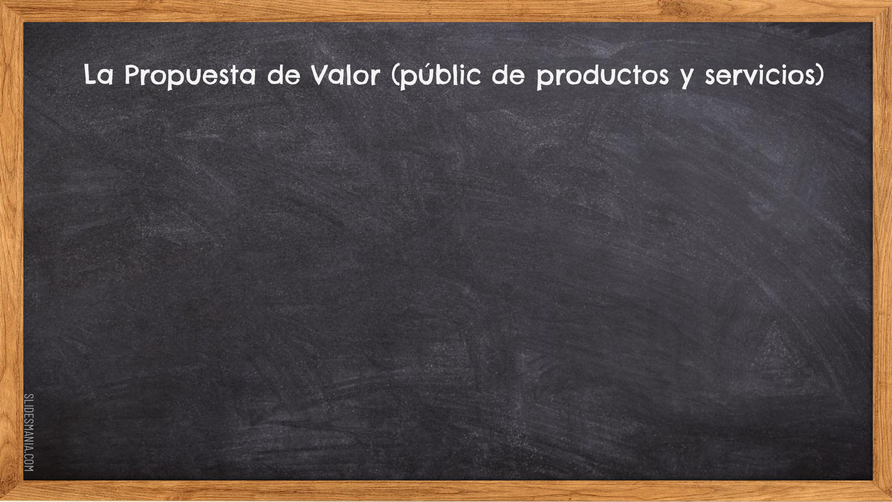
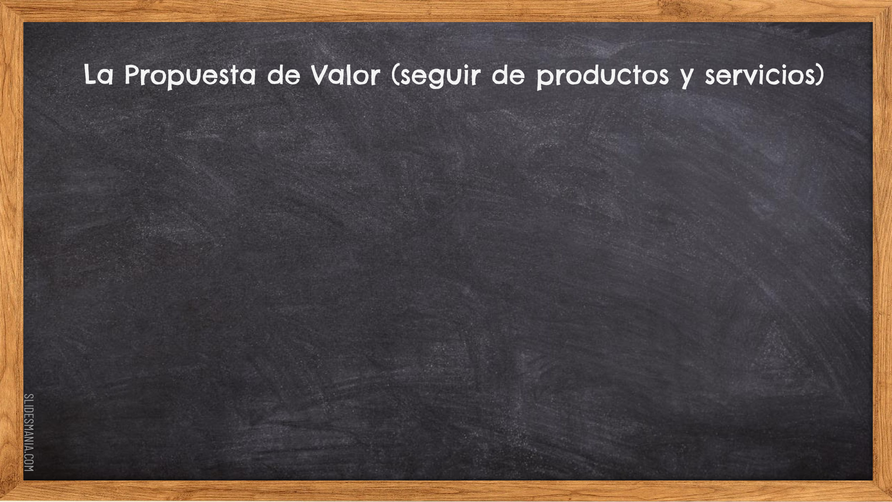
públic: públic -> seguir (436, 76)
